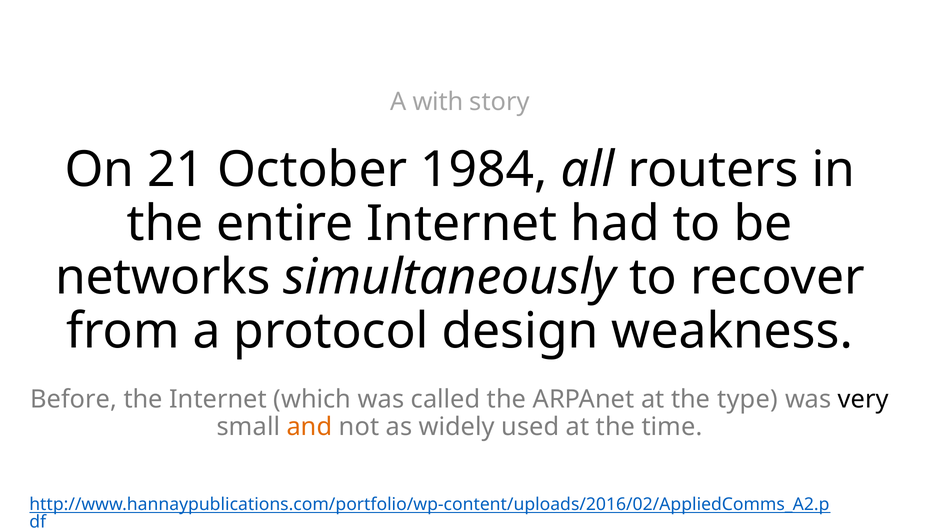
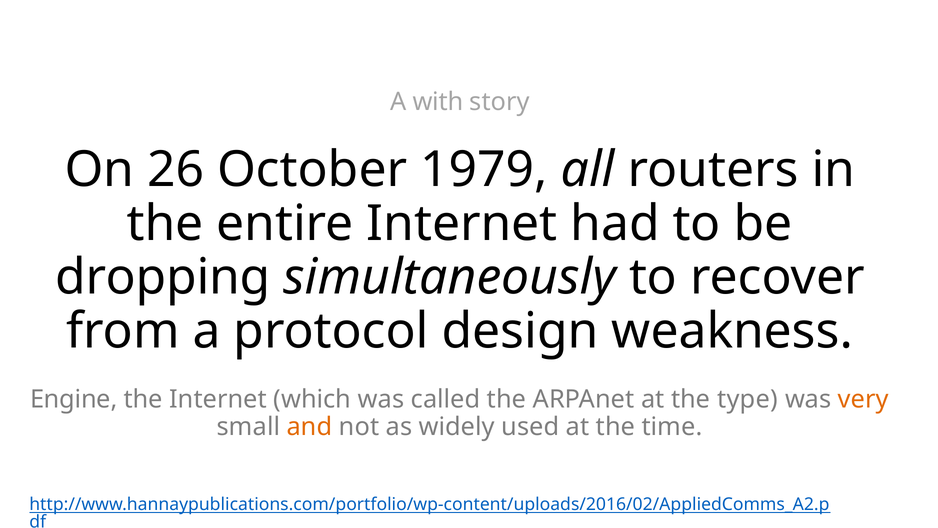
21: 21 -> 26 (176, 170)
1984: 1984 -> 1979 (484, 170)
networks: networks -> dropping (163, 277)
Before: Before -> Engine (74, 399)
very colour: black -> orange (863, 399)
